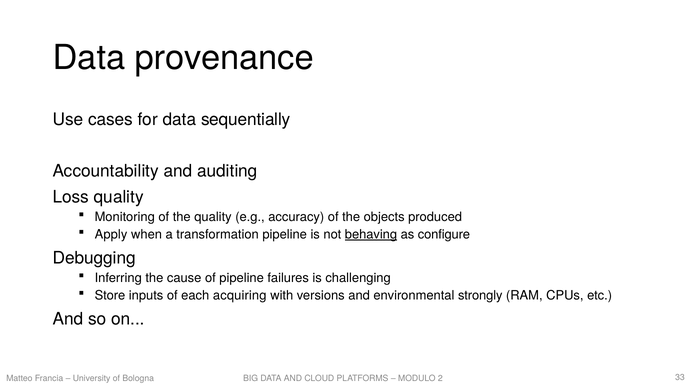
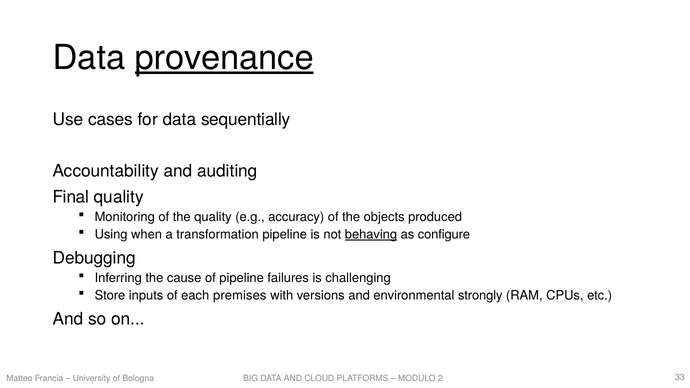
provenance underline: none -> present (224, 58)
Loss: Loss -> Final (71, 197)
Apply: Apply -> Using (111, 235)
acquiring: acquiring -> premises (240, 295)
